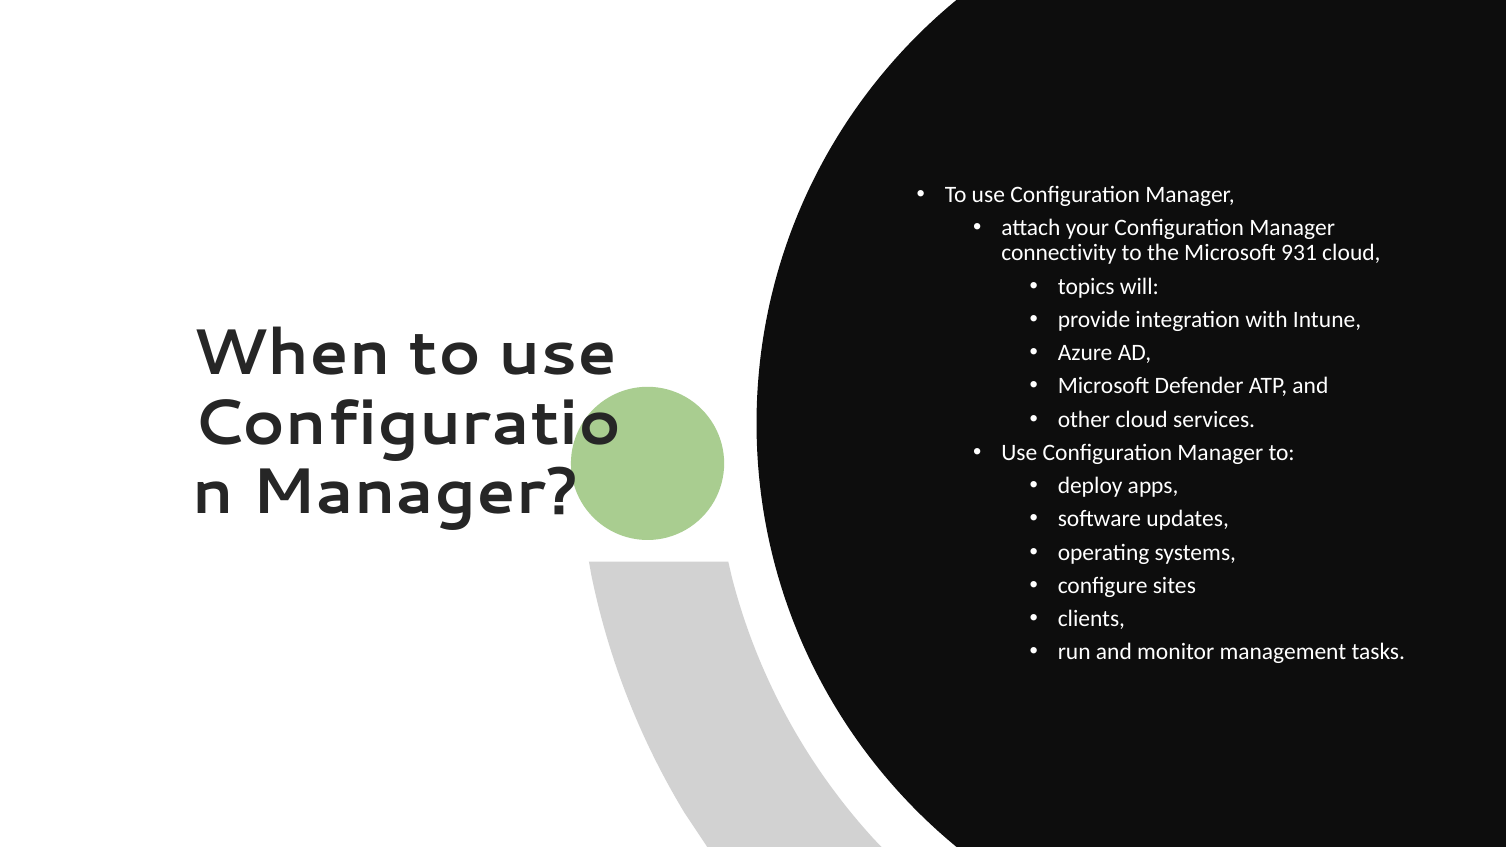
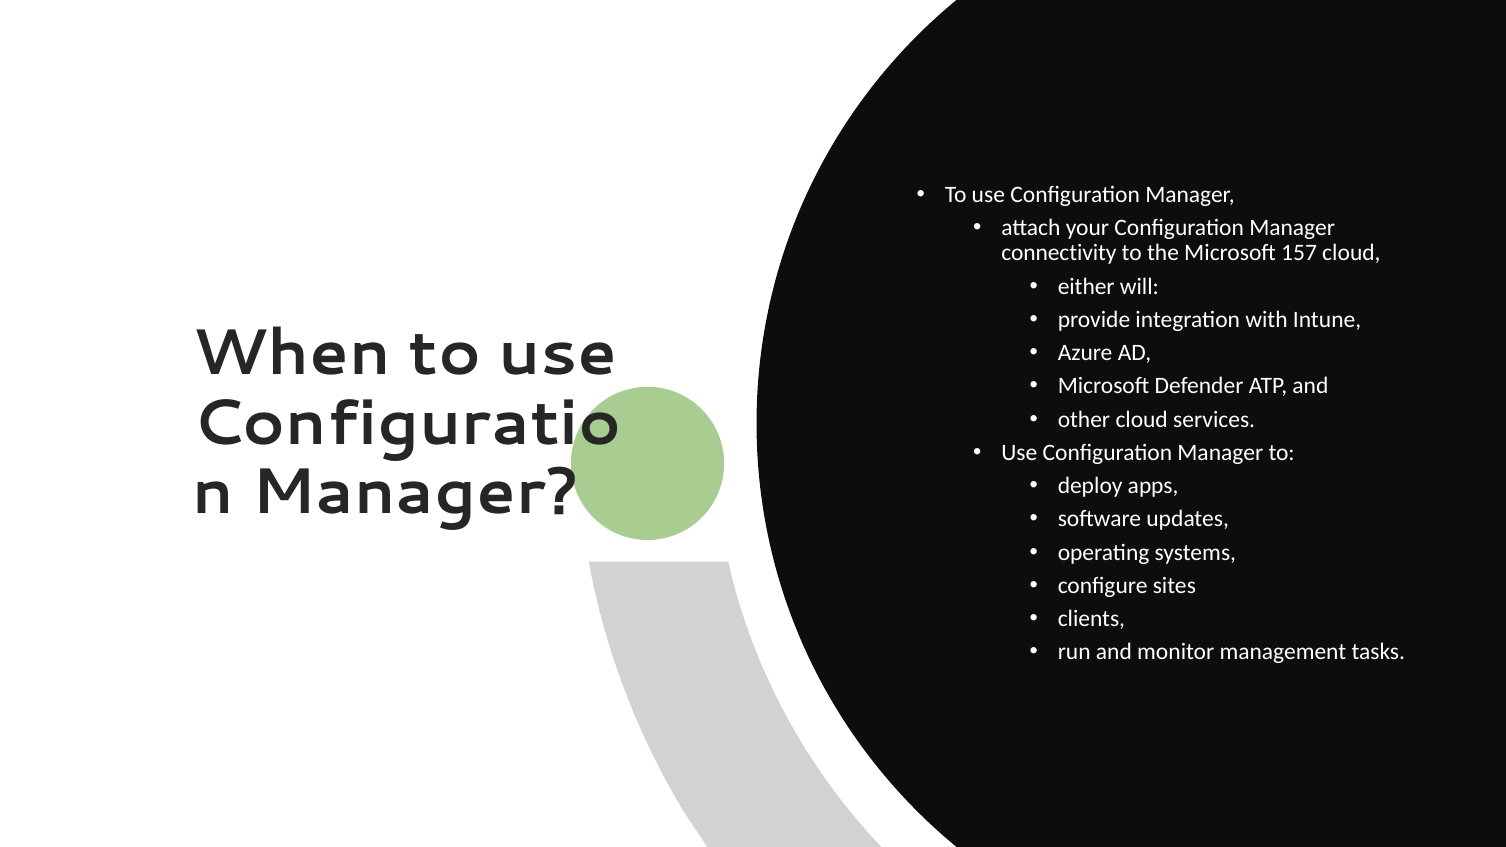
931: 931 -> 157 (1299, 253)
topics: topics -> either (1086, 286)
